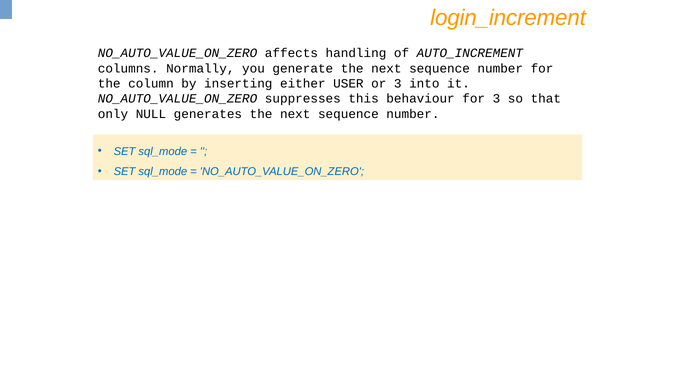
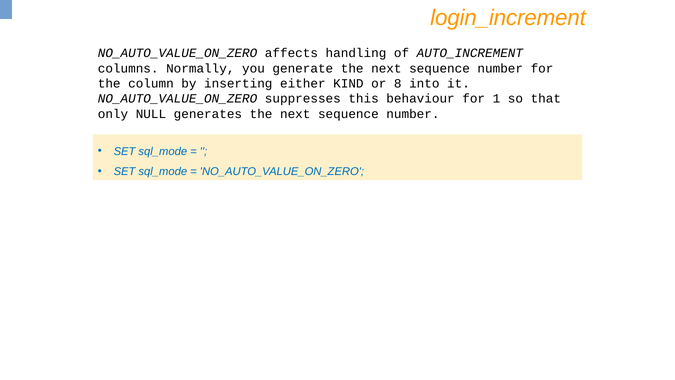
USER: USER -> KIND (348, 84)
or 3: 3 -> 8 (398, 84)
for 3: 3 -> 1 (496, 99)
